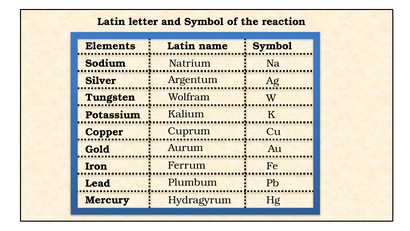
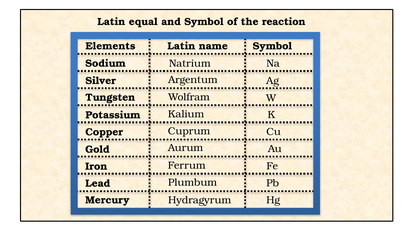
letter: letter -> equal (143, 22)
